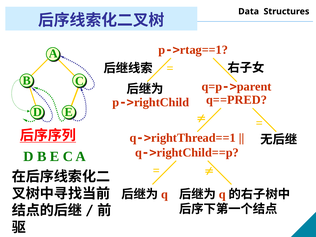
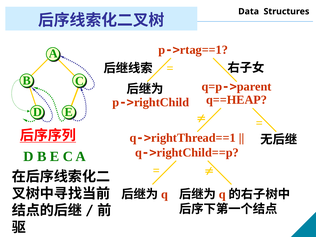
q==PRED: q==PRED -> q==HEAP (237, 100)
